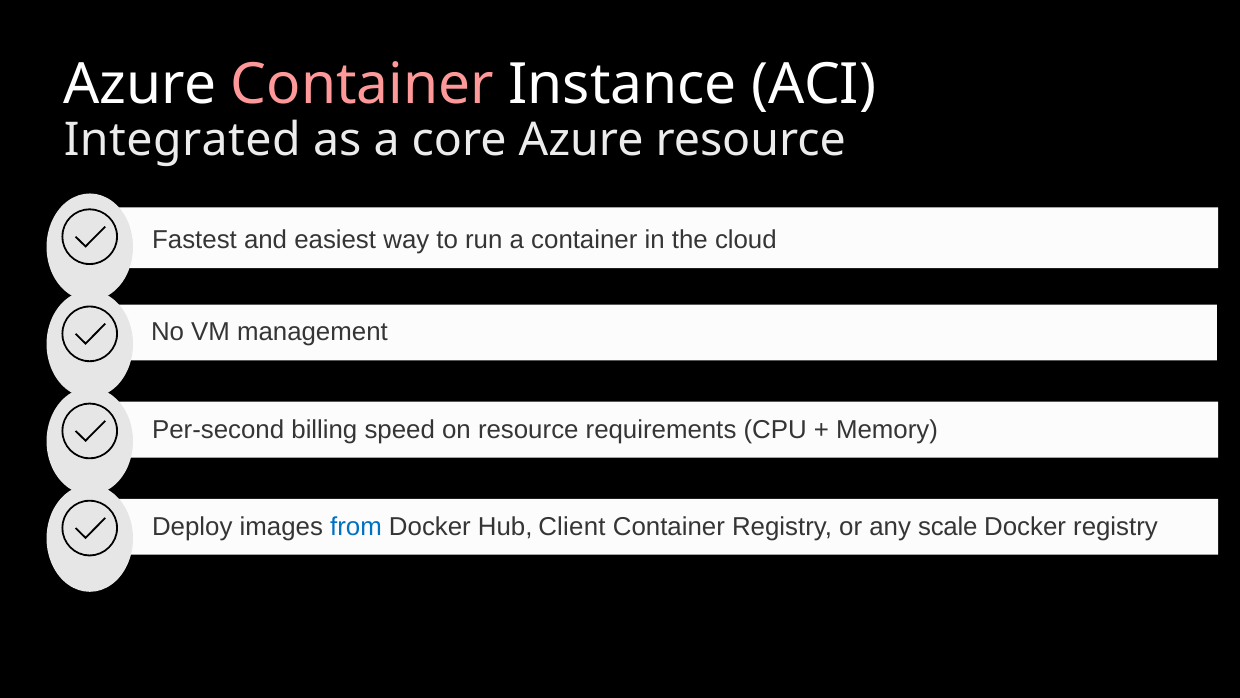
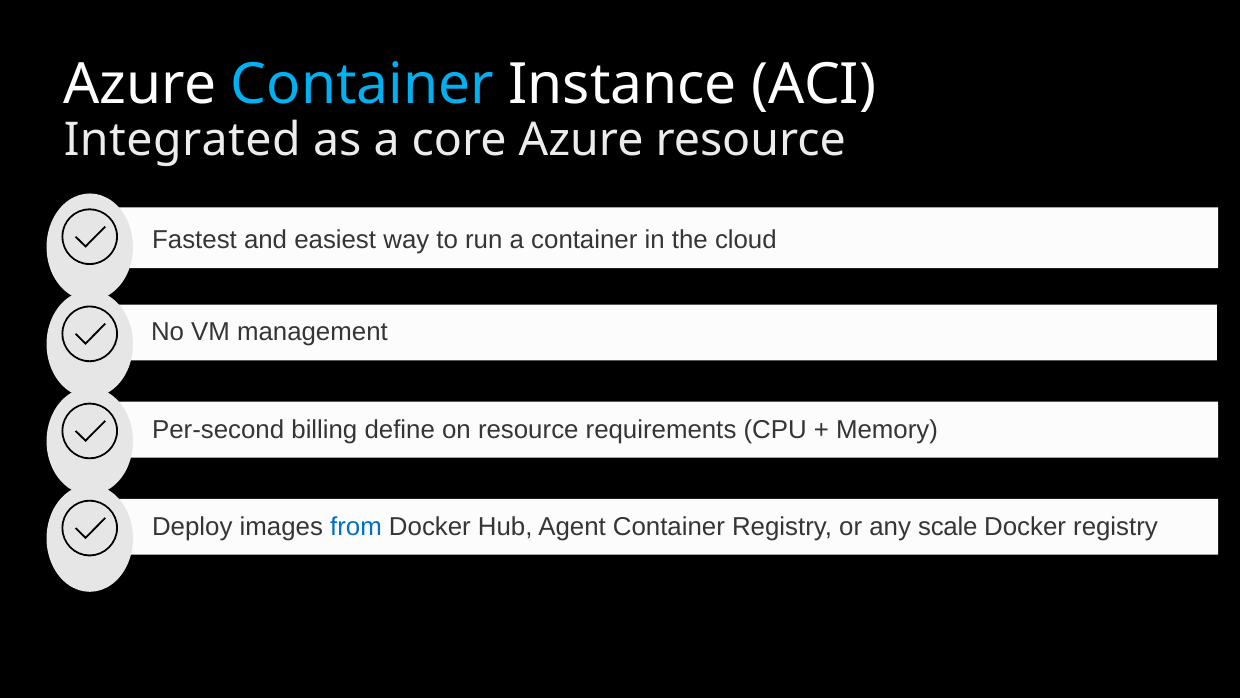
Container colour: pink -> light blue (362, 84)
speed: speed -> define (400, 429)
Client: Client -> Agent (572, 526)
